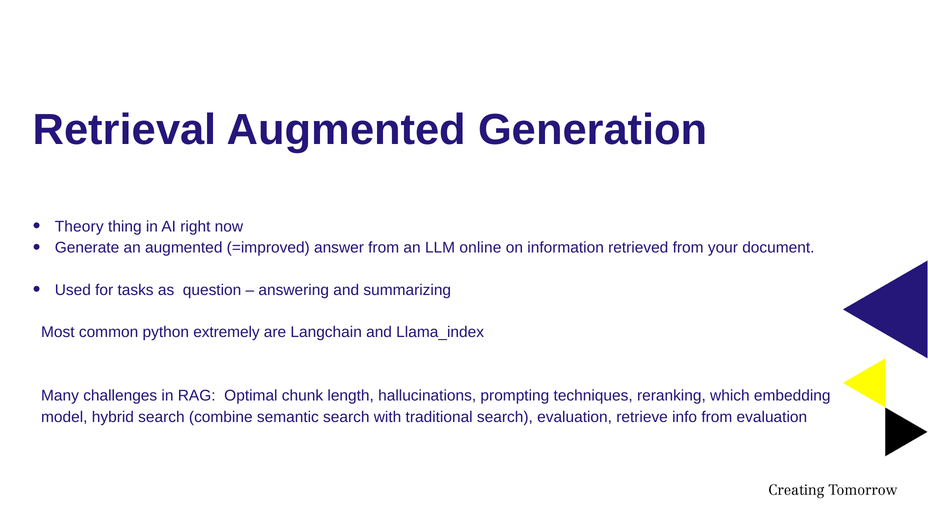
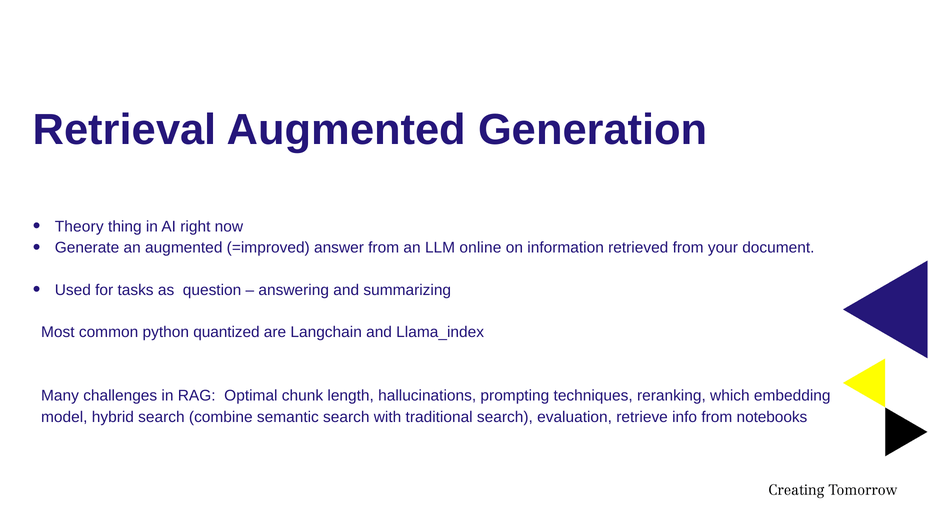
extremely: extremely -> quantized (226, 332)
from evaluation: evaluation -> notebooks (772, 417)
